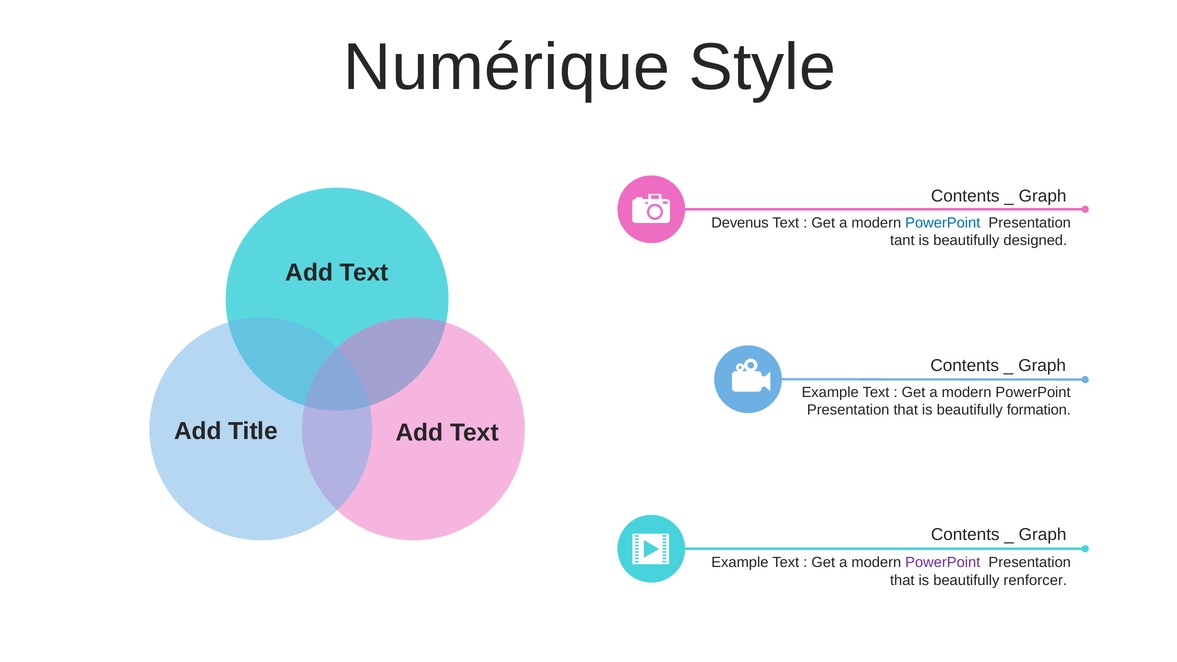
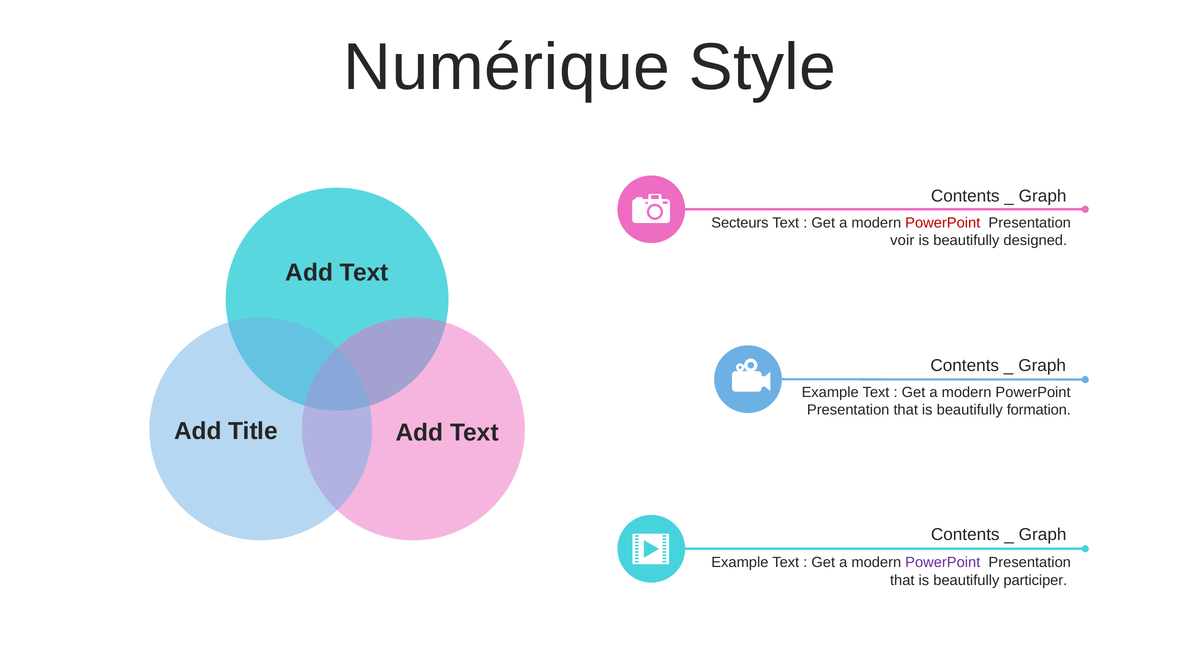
Devenus: Devenus -> Secteurs (740, 223)
PowerPoint colour: blue -> red (943, 223)
tant: tant -> voir (902, 241)
renforcer: renforcer -> participer (1035, 580)
